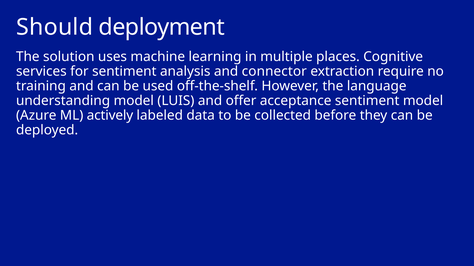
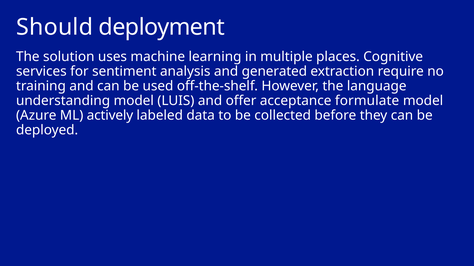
connector: connector -> generated (274, 72)
acceptance sentiment: sentiment -> formulate (367, 101)
